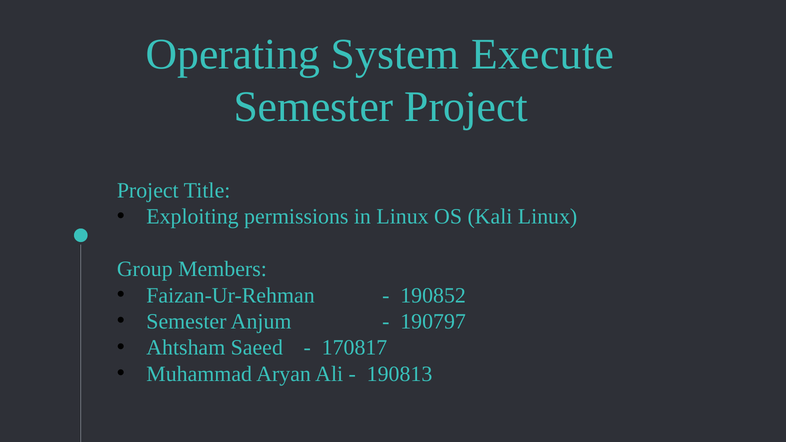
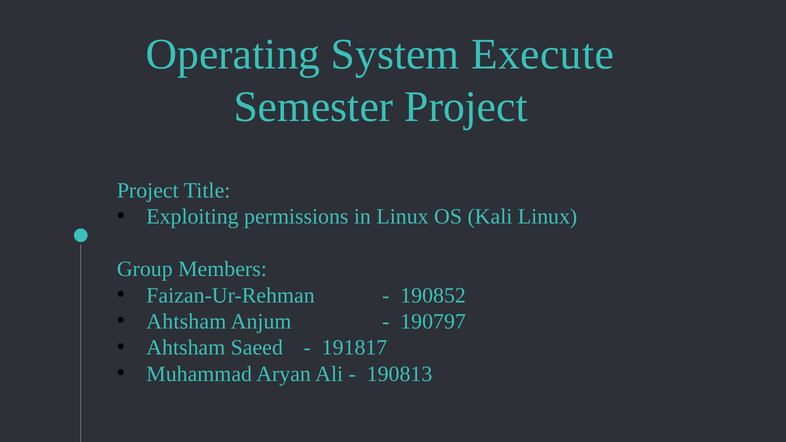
Semester: Semester -> Ahtsham (186, 322)
170817: 170817 -> 191817 (355, 348)
